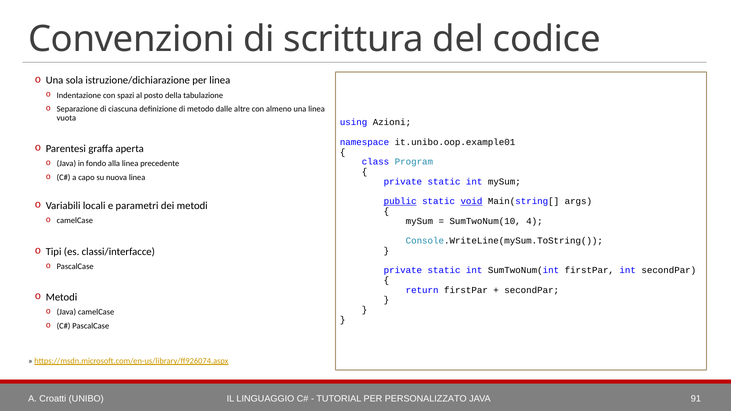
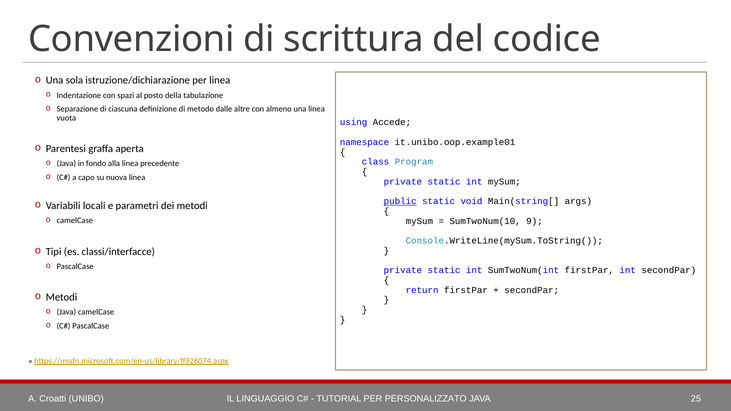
Azioni: Azioni -> Accede (392, 122)
void underline: present -> none (471, 201)
4: 4 -> 9 (534, 221)
91: 91 -> 25 (696, 399)
